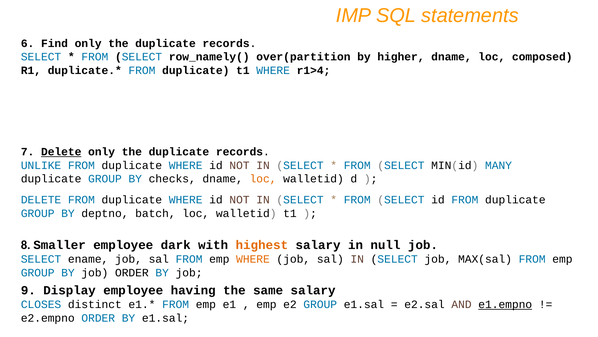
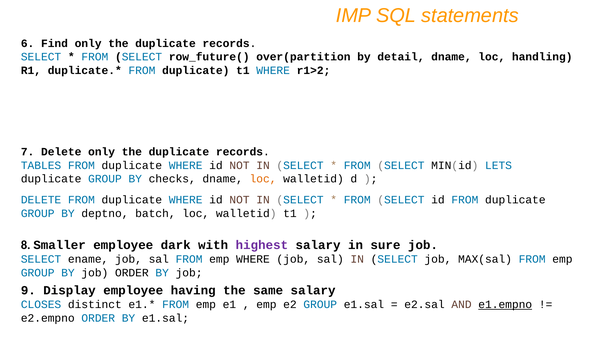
row_namely(: row_namely( -> row_future( (209, 57)
higher: higher -> detail (401, 57)
composed: composed -> handling (542, 57)
r1>4: r1>4 -> r1>2 (313, 70)
Delete underline: present -> none (61, 152)
UNLIKE: UNLIKE -> TABLES (41, 165)
MANY: MANY -> LETS (499, 165)
highest colour: orange -> purple (262, 245)
null: null -> sure (385, 245)
WHERE colour: orange -> black (253, 259)
